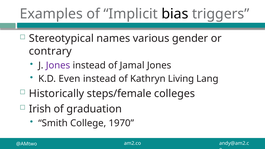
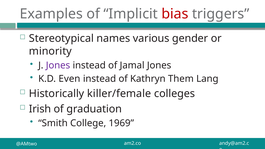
bias colour: black -> red (175, 14)
contrary: contrary -> minority (50, 51)
Living: Living -> Them (181, 79)
steps/female: steps/female -> killer/female (119, 94)
1970: 1970 -> 1969 (121, 123)
